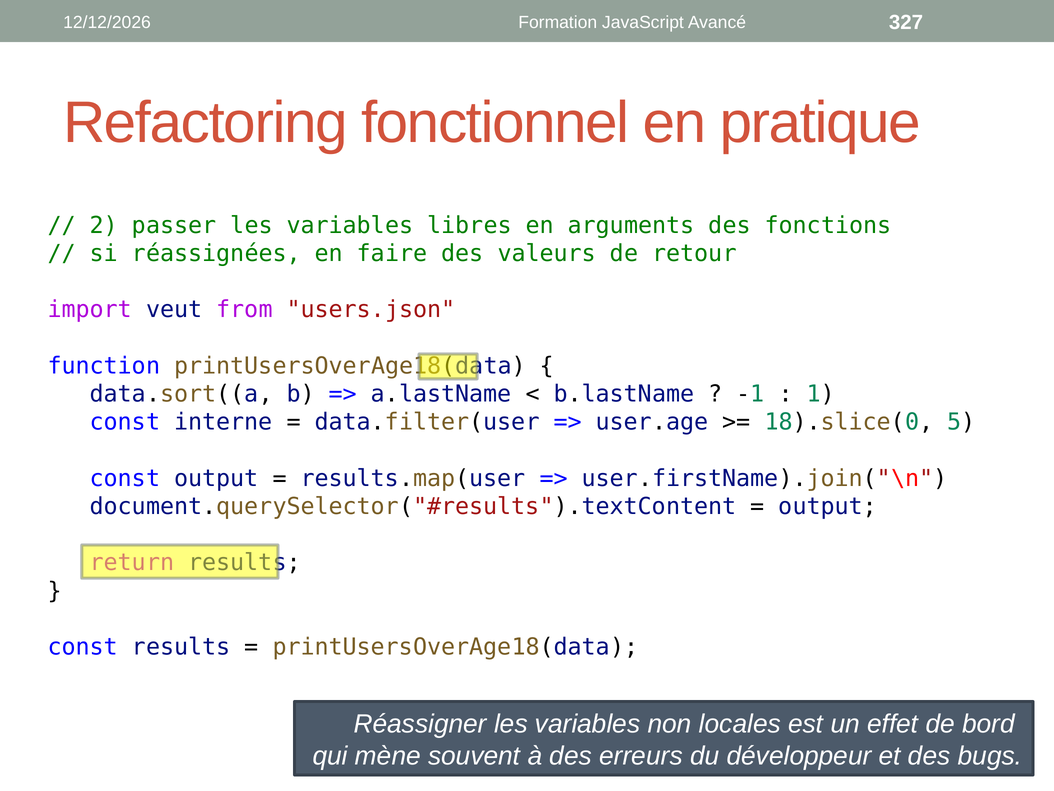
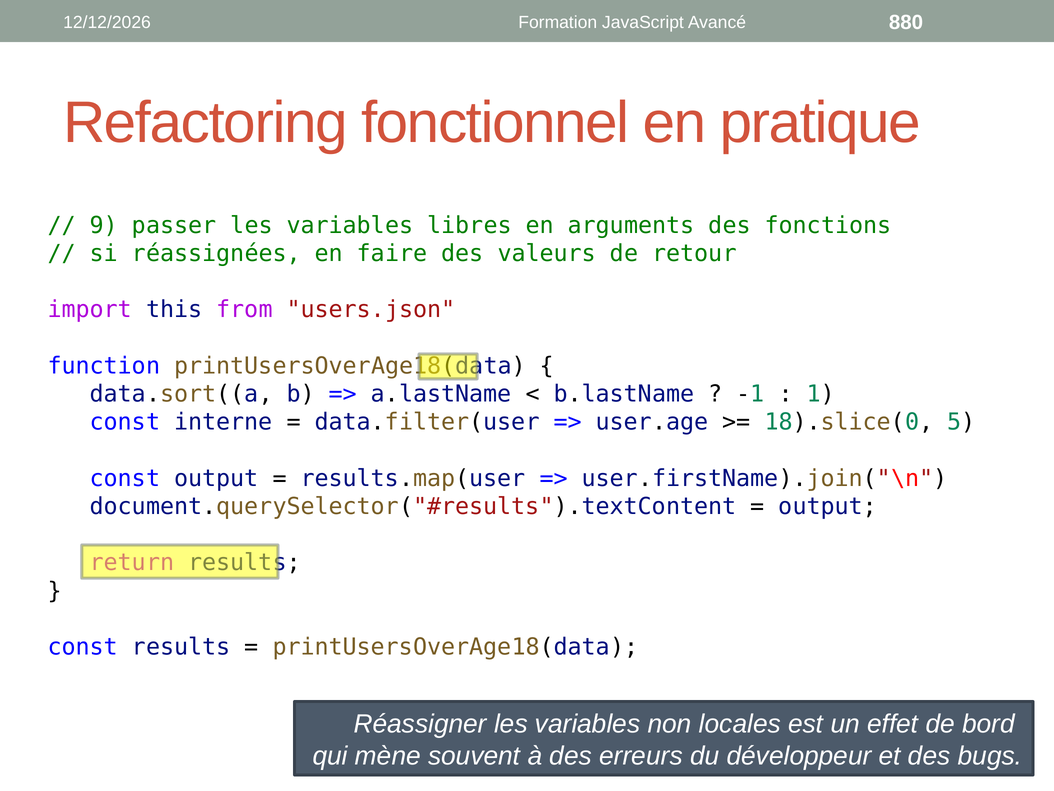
327: 327 -> 880 (906, 22)
2: 2 -> 9 (104, 225)
veut: veut -> this (174, 309)
